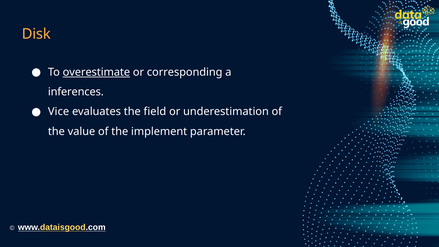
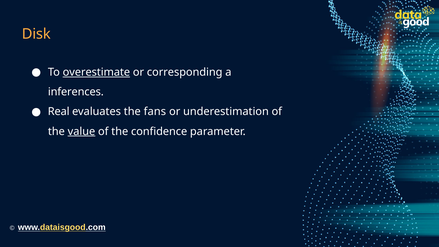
Vice: Vice -> Real (59, 112)
field: field -> fans (155, 112)
value underline: none -> present (81, 131)
implement: implement -> confidence (159, 131)
